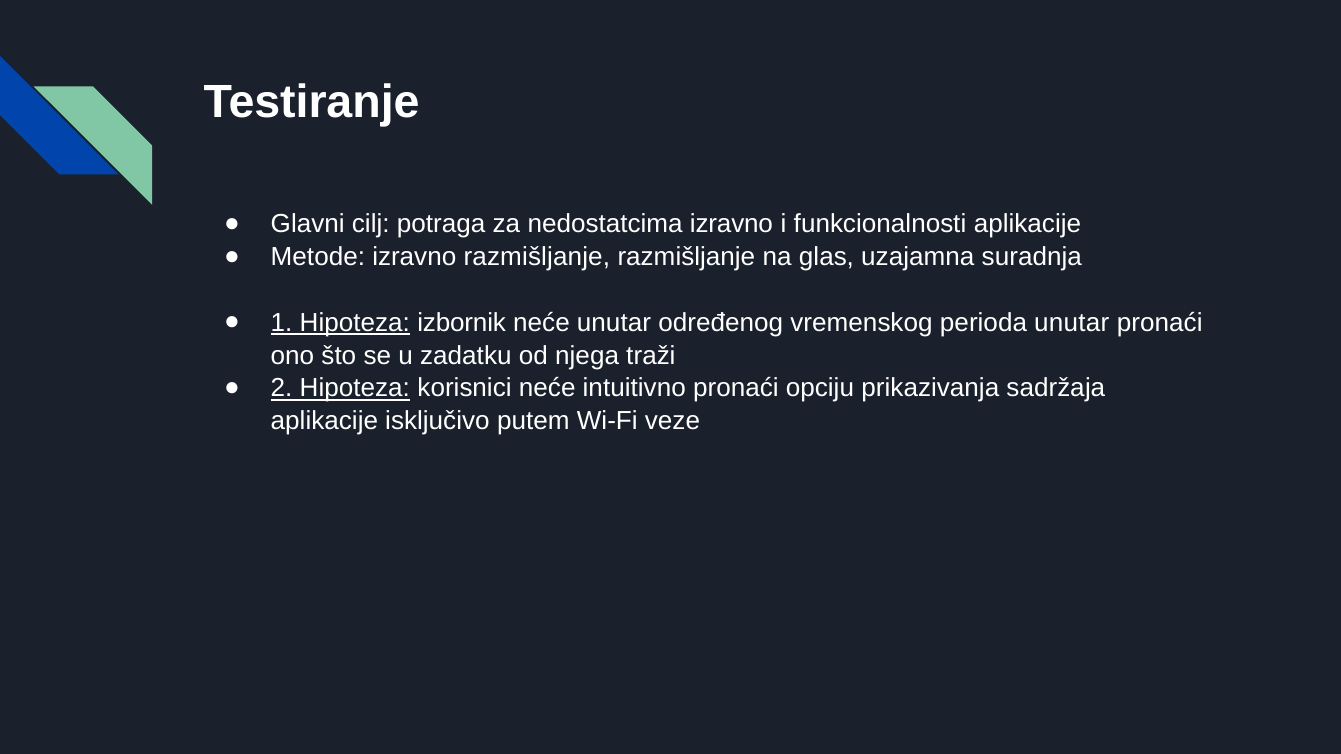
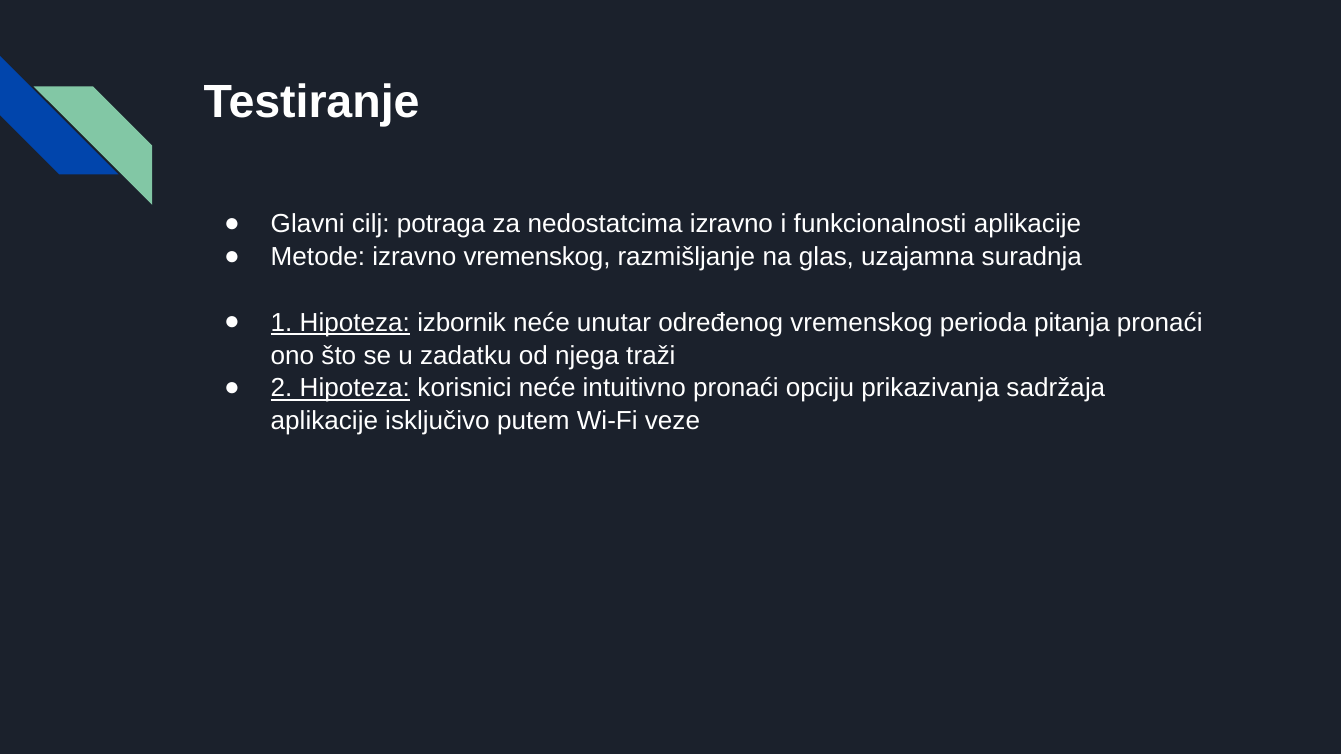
izravno razmišljanje: razmišljanje -> vremenskog (537, 257)
perioda unutar: unutar -> pitanja (1072, 323)
